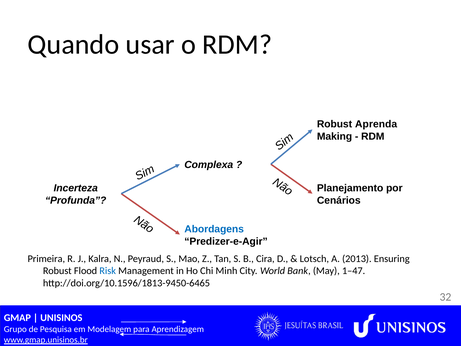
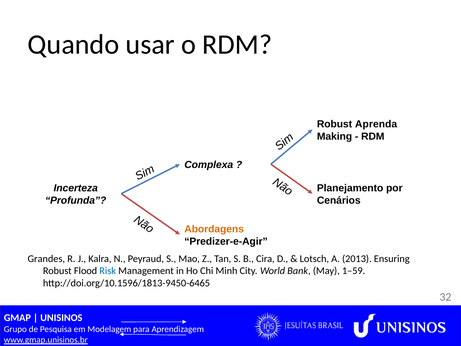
Abordagens colour: blue -> orange (214, 229)
Primeira: Primeira -> Grandes (46, 258)
1–47: 1–47 -> 1–59 (354, 271)
